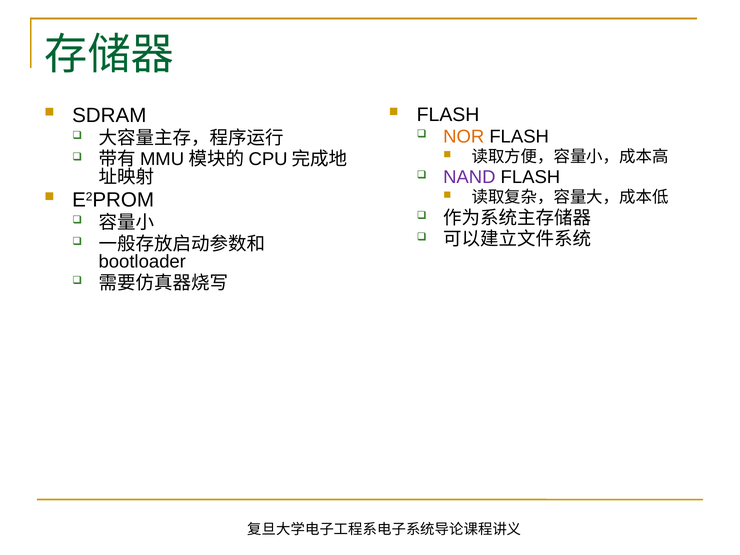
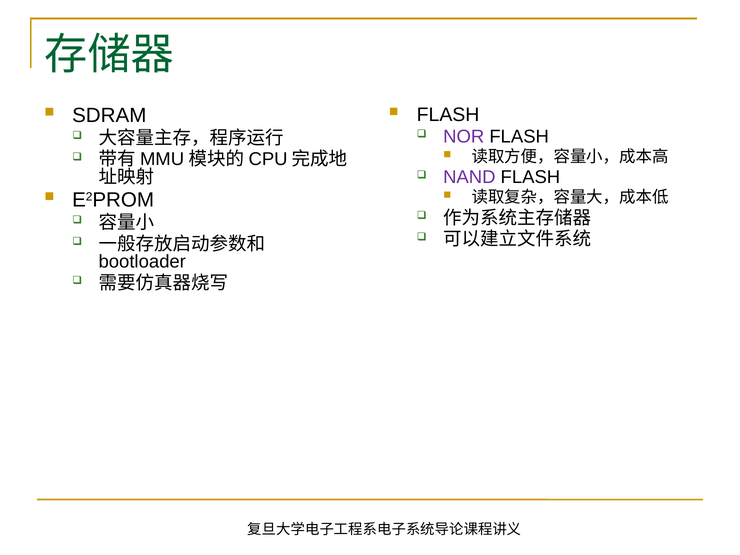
NOR colour: orange -> purple (464, 137)
